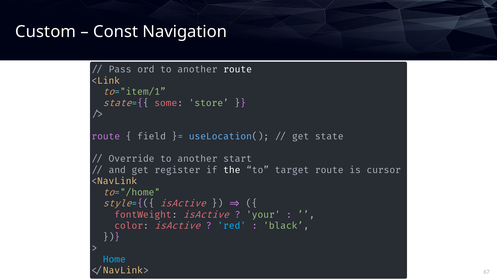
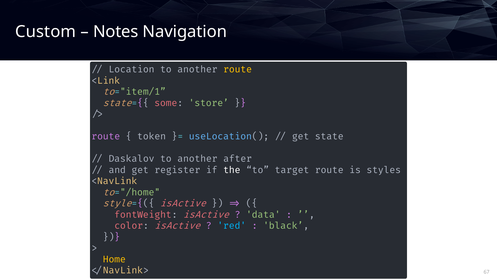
Const: Const -> Notes (116, 32)
Password: Password -> Location (132, 70)
route colour: white -> yellow (238, 70)
field: field -> token (152, 137)
Override: Override -> Daskalov (132, 159)
start: start -> after (238, 159)
cursor: cursor -> styles (384, 170)
your: your -> data (263, 215)
Home colour: light blue -> yellow (114, 260)
